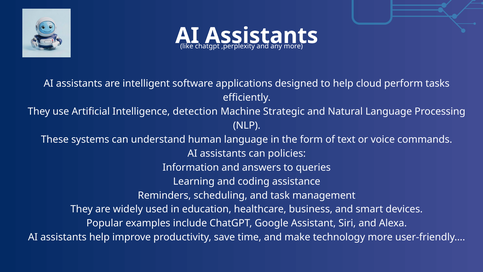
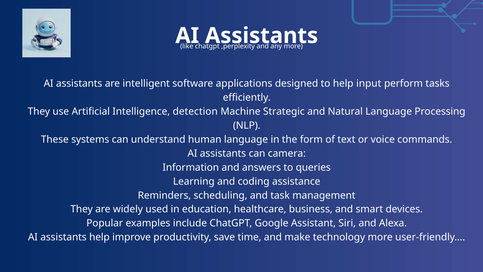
cloud: cloud -> input (369, 83)
policies: policies -> camera (287, 153)
